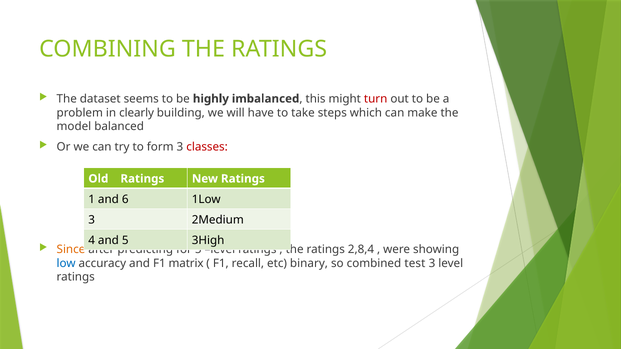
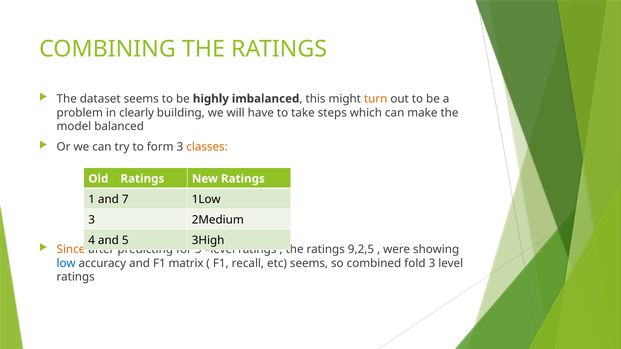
turn colour: red -> orange (376, 99)
classes colour: red -> orange (207, 147)
6: 6 -> 7 (125, 199)
2,8,4: 2,8,4 -> 9,2,5 (361, 249)
etc binary: binary -> seems (309, 263)
test: test -> fold (415, 263)
